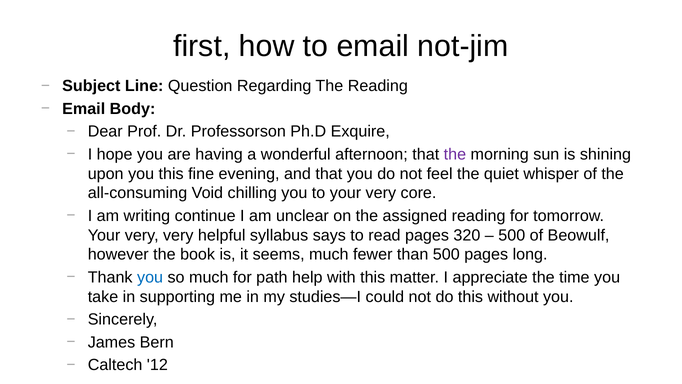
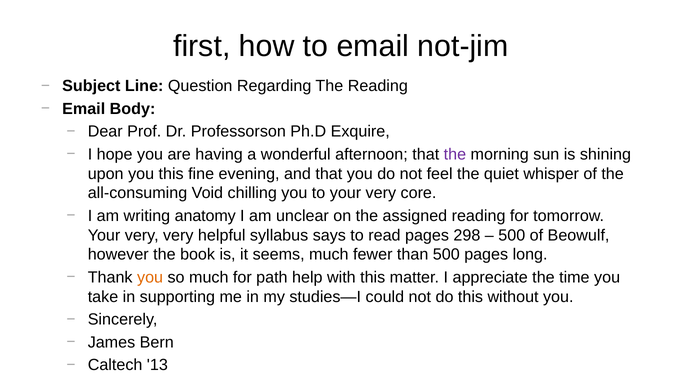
continue: continue -> anatomy (205, 216)
320: 320 -> 298 (467, 235)
you colour: blue -> orange (150, 277)
12: 12 -> 13 (157, 365)
